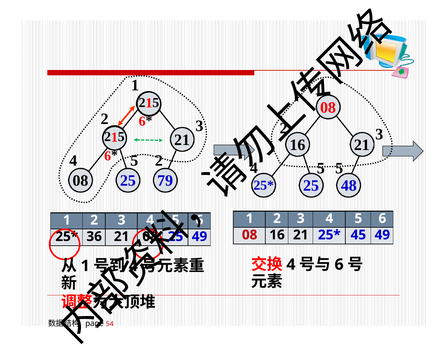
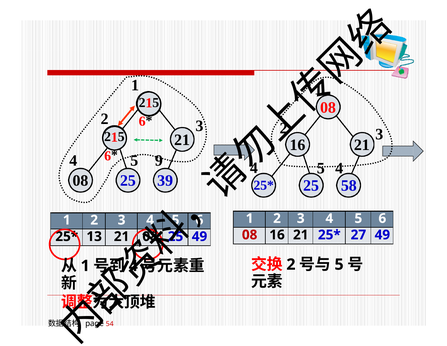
5 2: 2 -> 9 (159, 160)
5 5: 5 -> 4 (339, 168)
79: 79 -> 39 (165, 180)
48: 48 -> 58 (349, 185)
45: 45 -> 27 (358, 234)
36: 36 -> 13 (94, 236)
4: 4 -> 2 (291, 264)
6: 6 -> 5 (339, 264)
